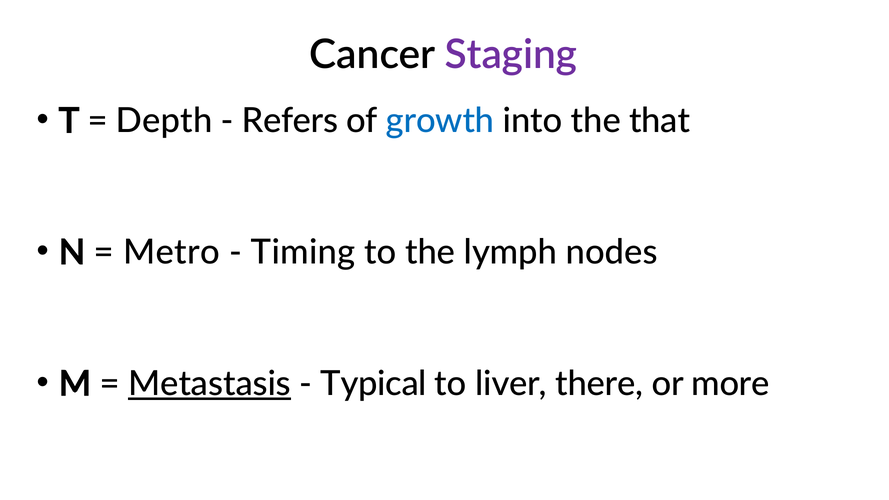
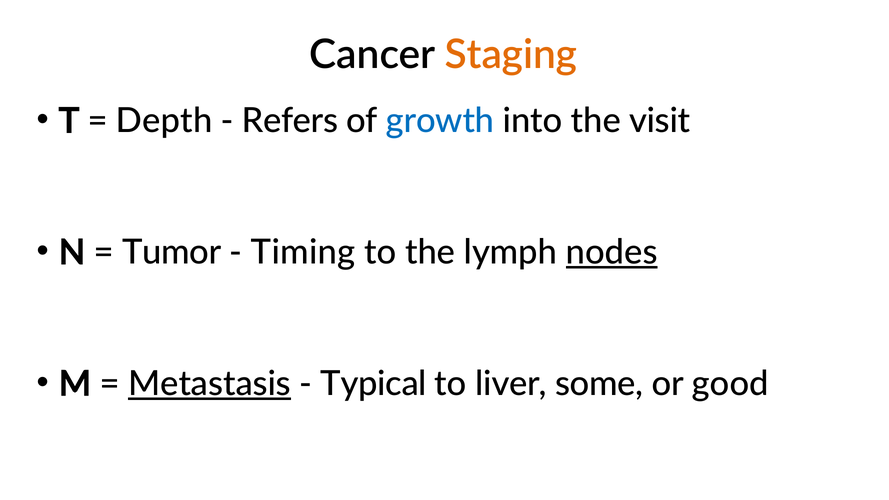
Staging colour: purple -> orange (511, 55)
that: that -> visit (660, 121)
Metro: Metro -> Tumor (172, 252)
nodes underline: none -> present (612, 252)
there: there -> some (599, 384)
more: more -> good (730, 384)
